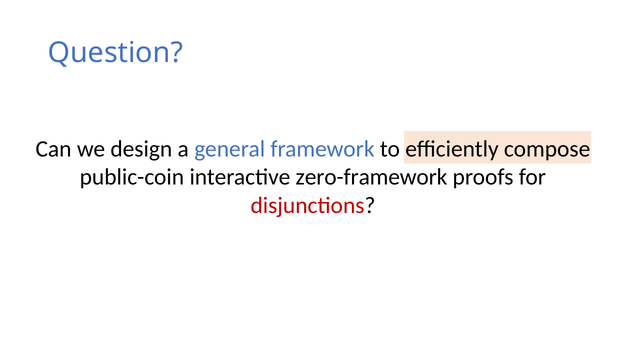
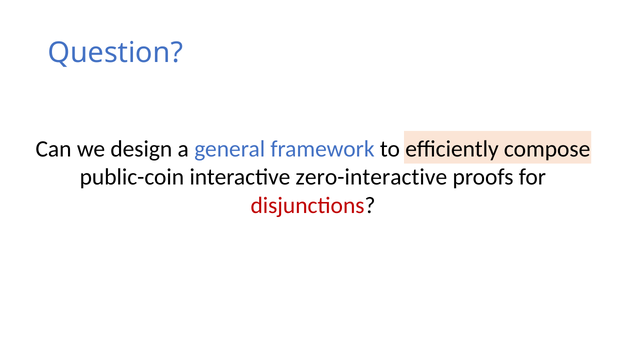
zero-framework: zero-framework -> zero-interactive (371, 177)
